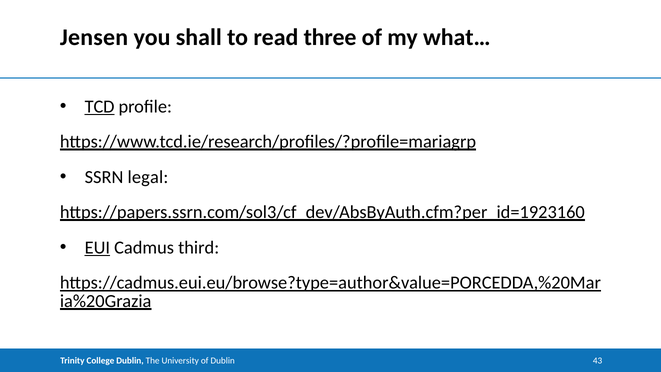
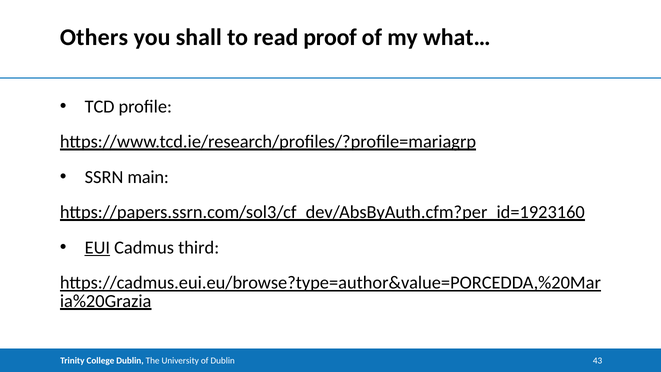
Jensen: Jensen -> Others (94, 37)
three: three -> proof (330, 37)
TCD underline: present -> none (100, 106)
legal: legal -> main (148, 177)
